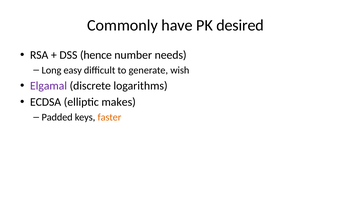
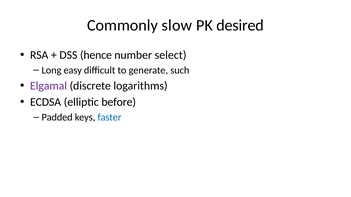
have: have -> slow (177, 25)
needs: needs -> select (171, 55)
wish: wish -> such (180, 70)
makes: makes -> before (119, 102)
faster colour: orange -> blue (109, 117)
